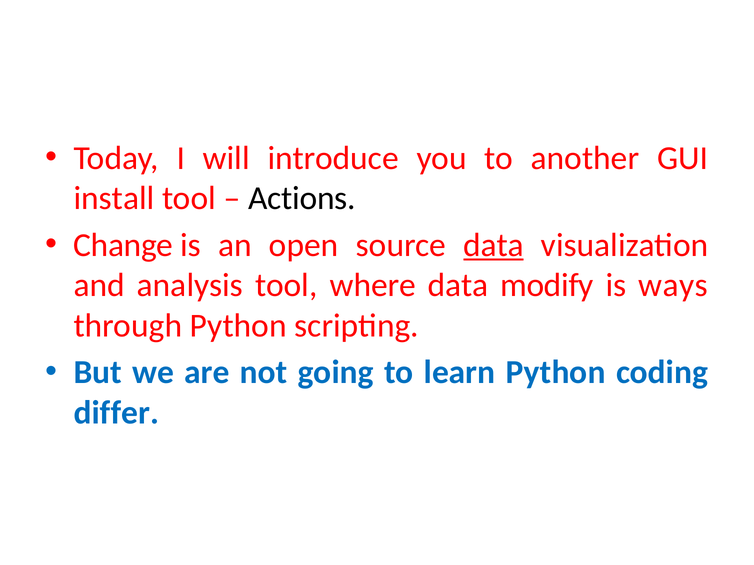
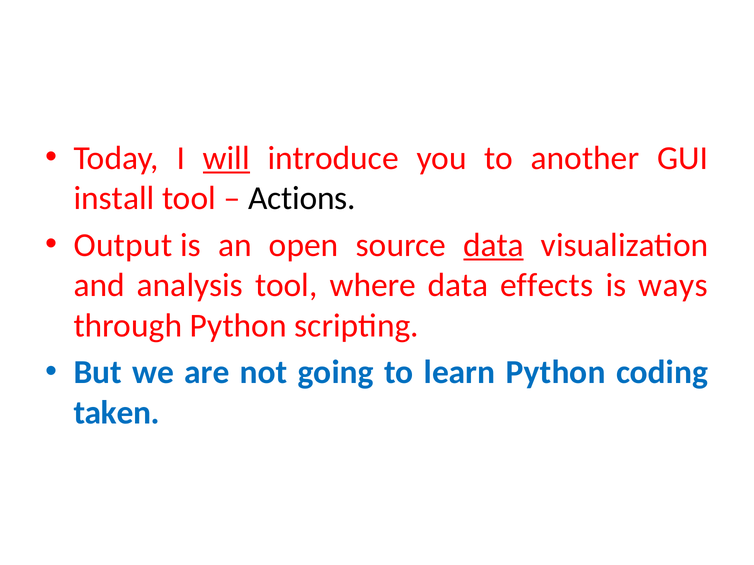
will underline: none -> present (226, 158)
Change: Change -> Output (123, 245)
modify: modify -> effects (547, 286)
differ: differ -> taken (117, 413)
